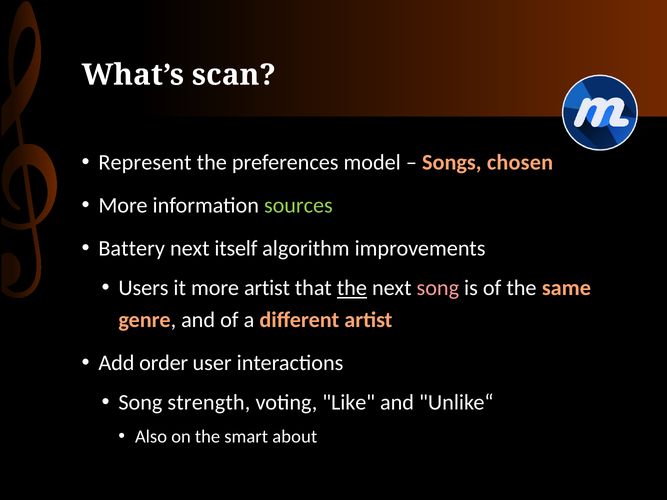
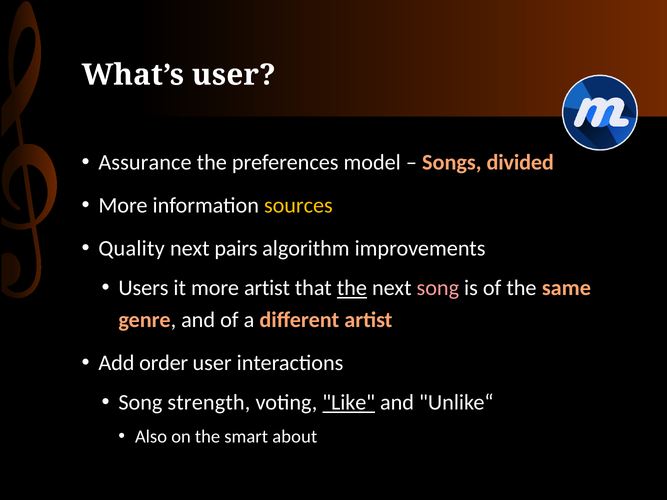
What’s scan: scan -> user (234, 75)
Represent: Represent -> Assurance (145, 163)
chosen: chosen -> divided (520, 163)
sources colour: light green -> yellow (298, 206)
Battery: Battery -> Quality (132, 249)
itself: itself -> pairs (236, 249)
Like underline: none -> present (349, 403)
